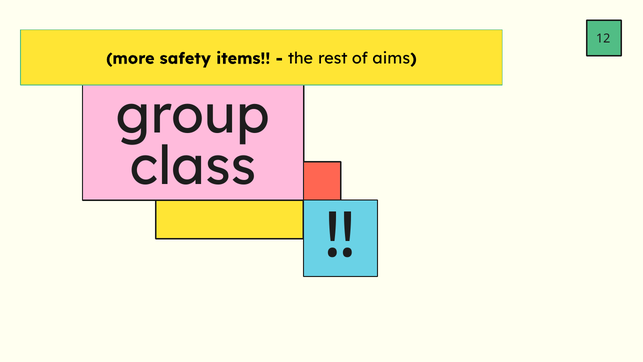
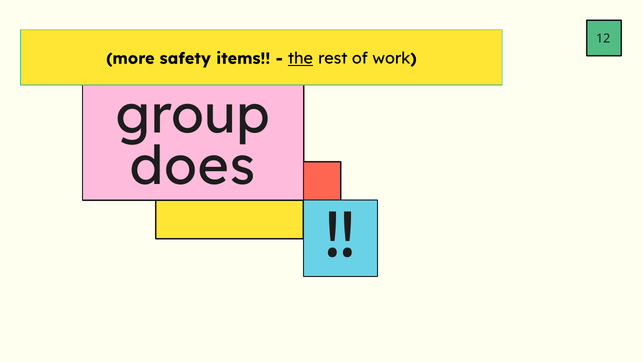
the underline: none -> present (300, 58)
aims: aims -> work (391, 58)
class: class -> does (193, 166)
